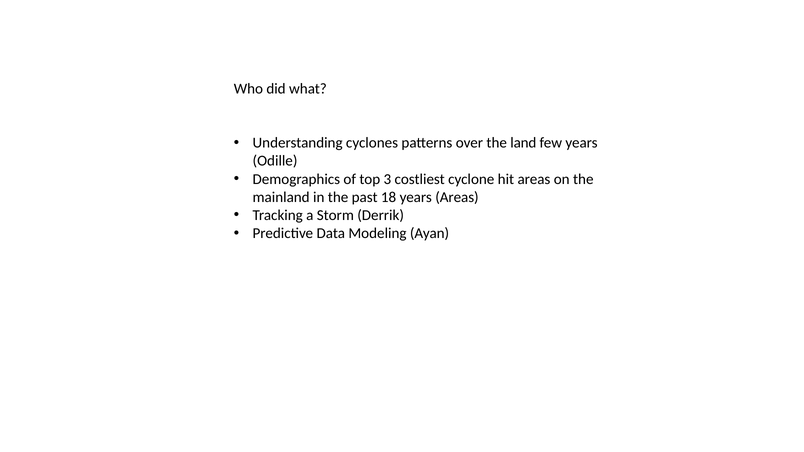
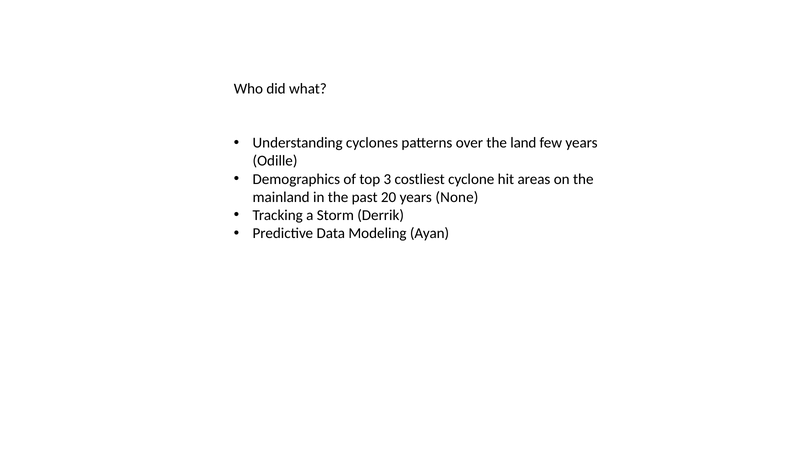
18: 18 -> 20 (389, 197)
years Areas: Areas -> None (457, 197)
